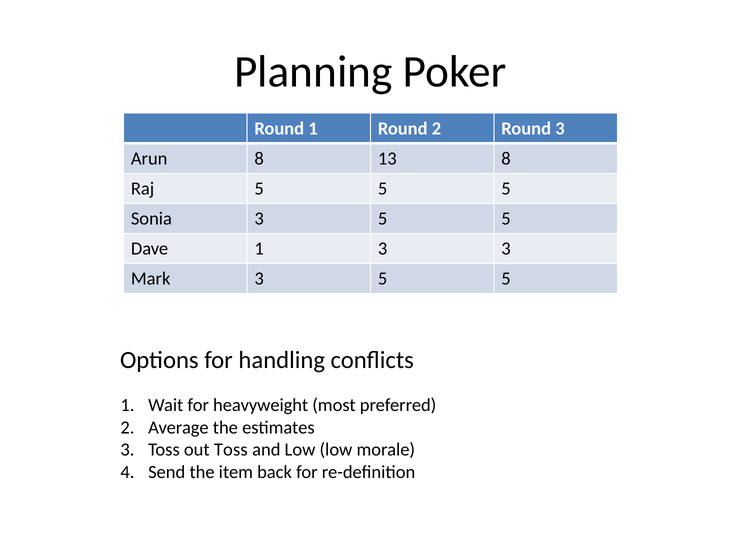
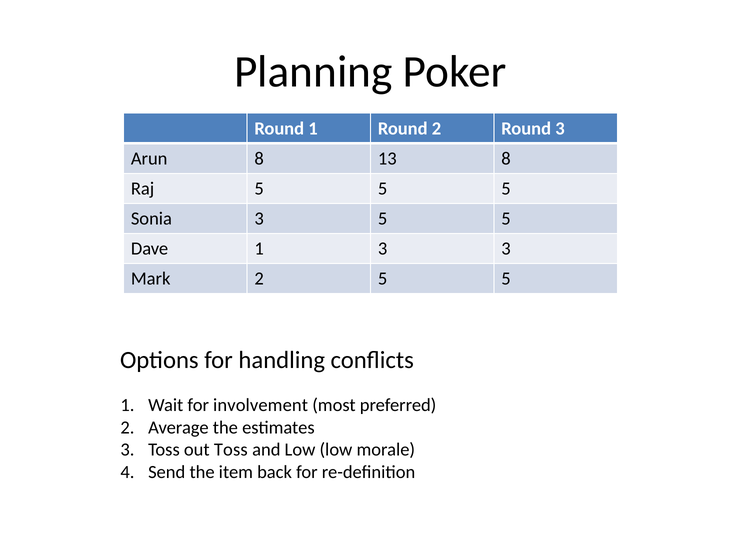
Mark 3: 3 -> 2 (259, 279)
heavyweight: heavyweight -> involvement (261, 405)
